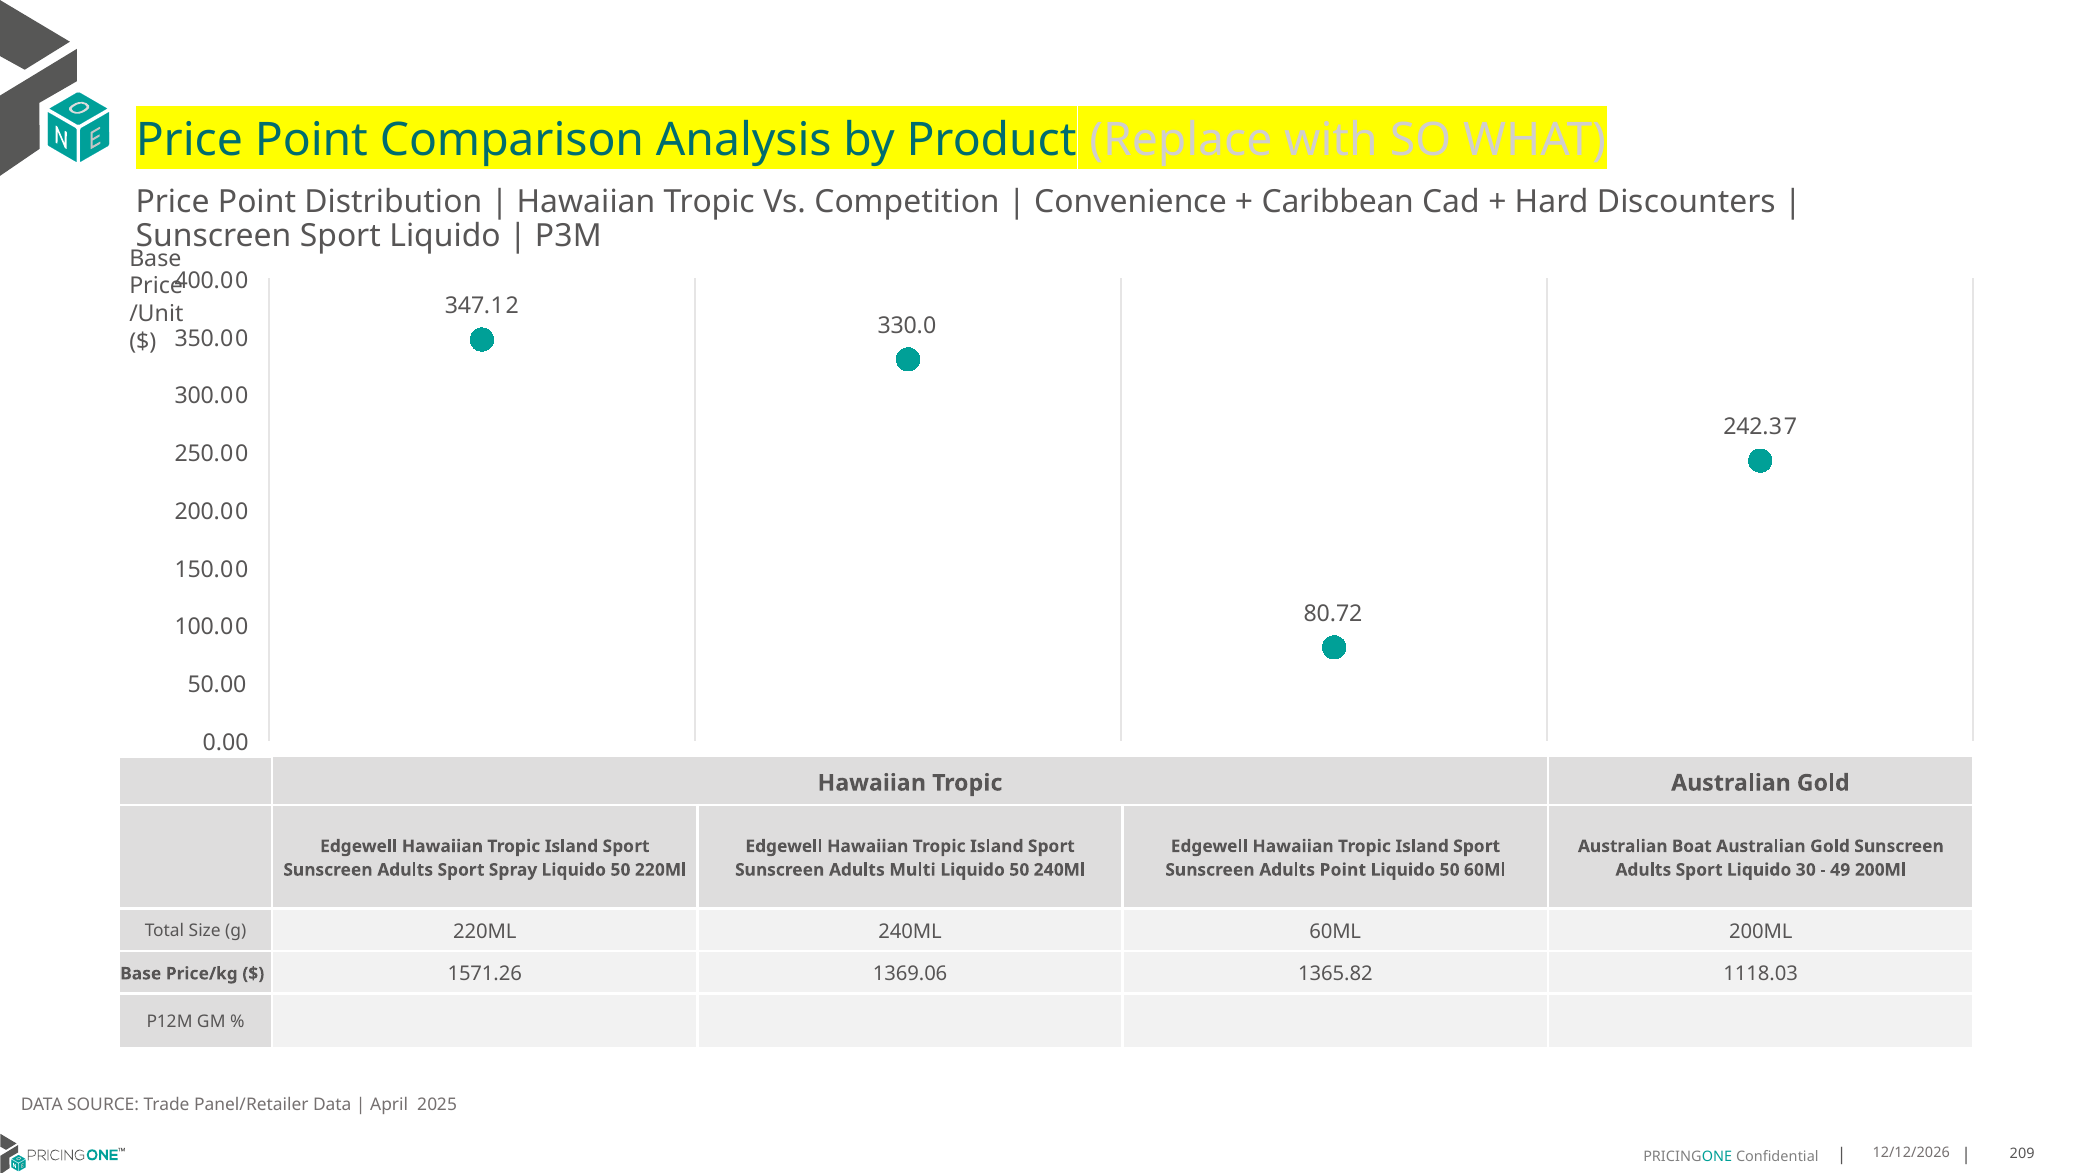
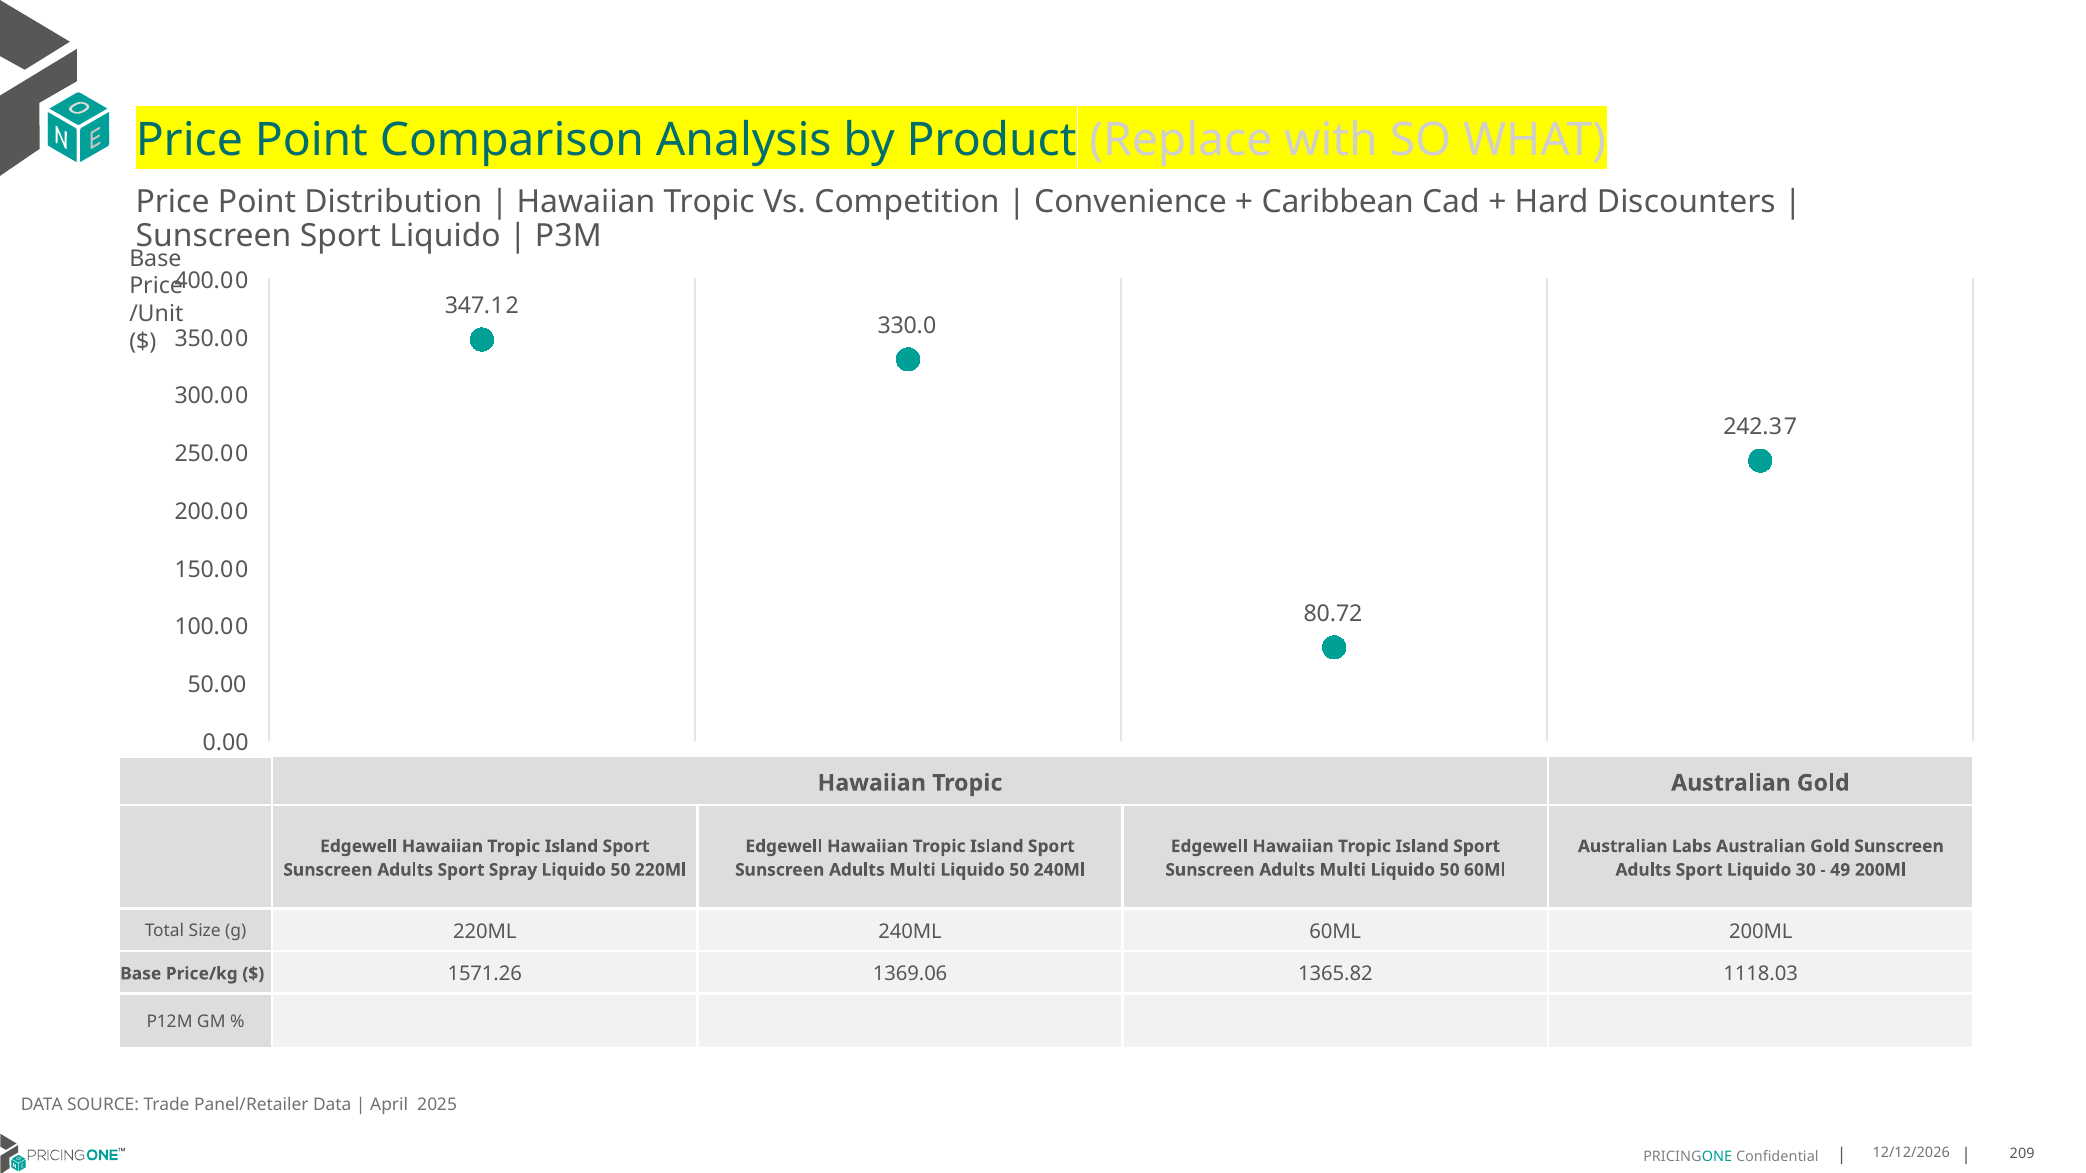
Boat: Boat -> Labs (1692, 847)
Point: Point -> Multi (1343, 870)
